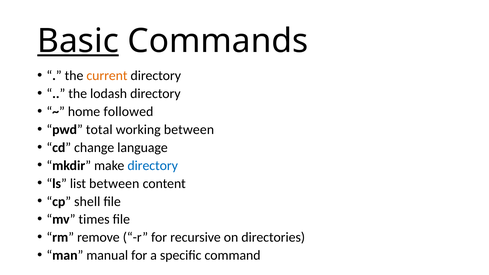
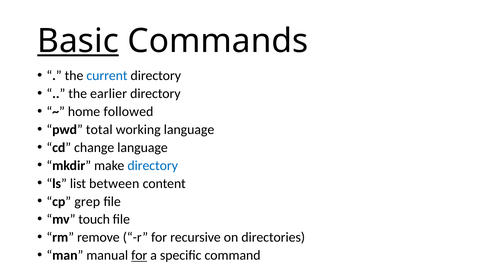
current colour: orange -> blue (107, 76)
lodash: lodash -> earlier (109, 94)
working between: between -> language (189, 130)
shell: shell -> grep (87, 202)
times: times -> touch (94, 219)
for underline: none -> present (139, 255)
